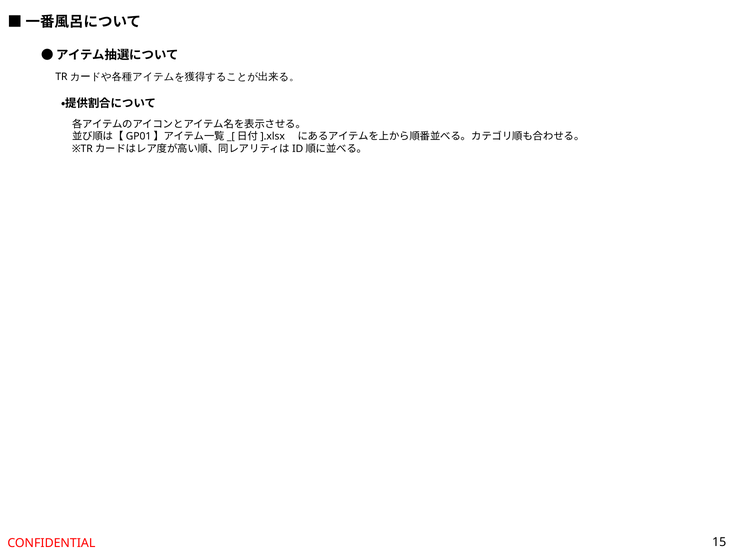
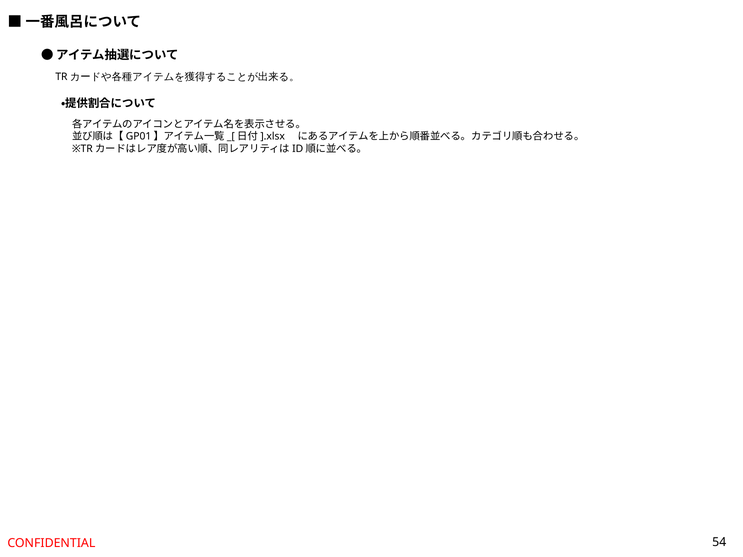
15: 15 -> 54 (719, 542)
